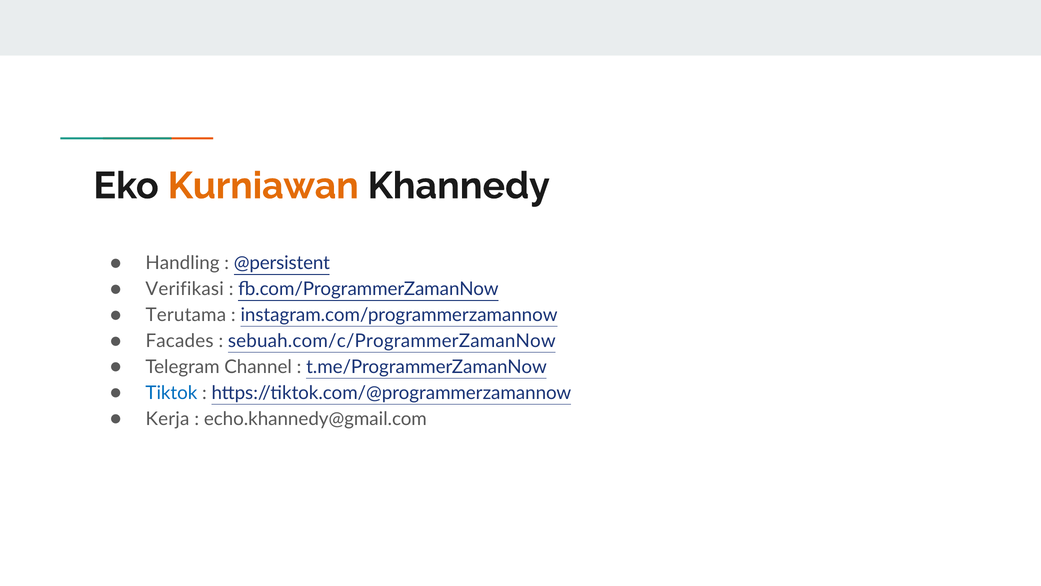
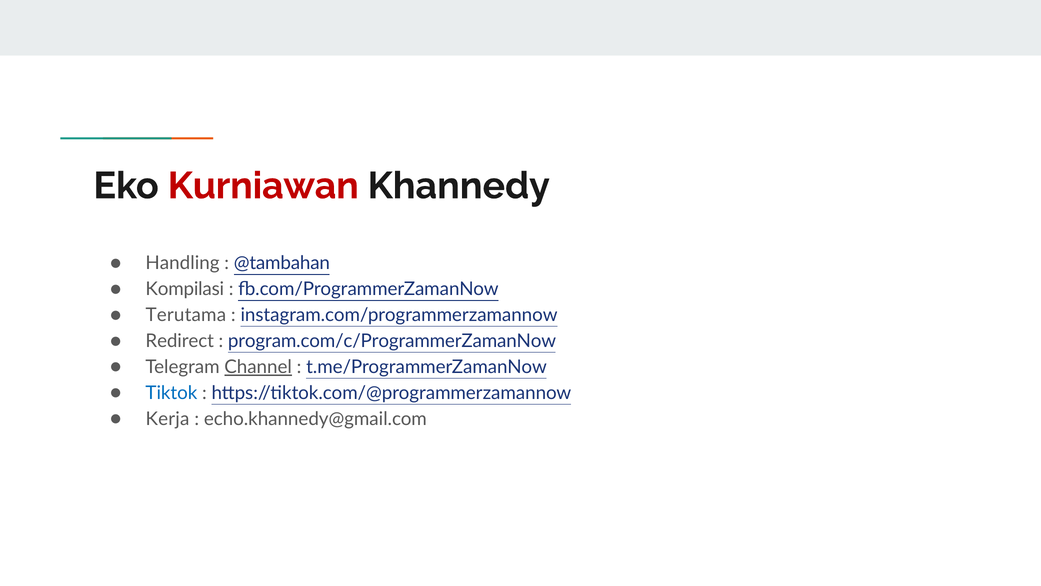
Kurniawan colour: orange -> red (263, 186)
@persistent: @persistent -> @tambahan (282, 263)
Verifikasi: Verifikasi -> Kompilasi (185, 289)
Facades: Facades -> Redirect (180, 341)
sebuah.com/c/ProgrammerZamanNow: sebuah.com/c/ProgrammerZamanNow -> program.com/c/ProgrammerZamanNow (392, 341)
Channel underline: none -> present (258, 367)
